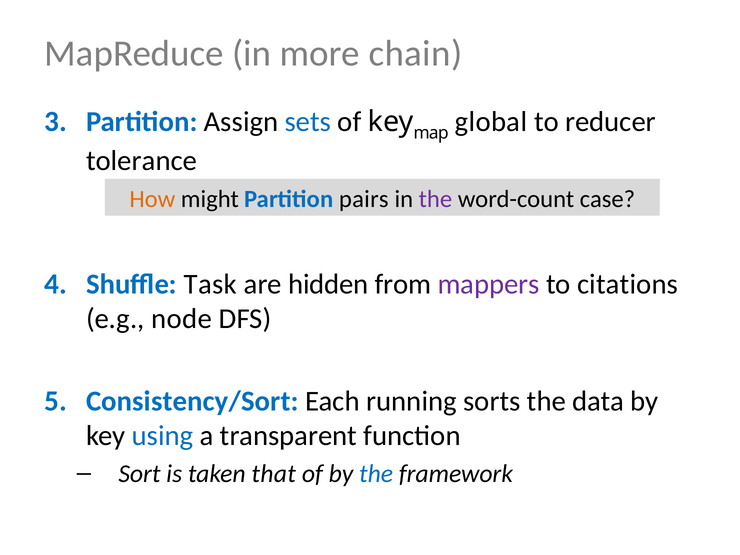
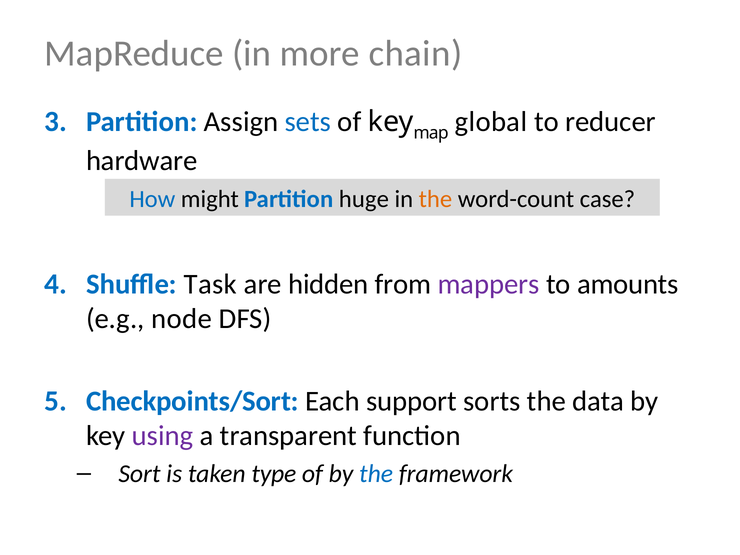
tolerance: tolerance -> hardware (142, 161)
How colour: orange -> blue (152, 199)
pairs: pairs -> huge (364, 199)
the colour: purple -> orange (435, 199)
citations: citations -> amounts (628, 284)
Consistency/Sort: Consistency/Sort -> Checkpoints/Sort (192, 401)
running: running -> support (412, 401)
using colour: blue -> purple (163, 436)
that: that -> type (274, 474)
